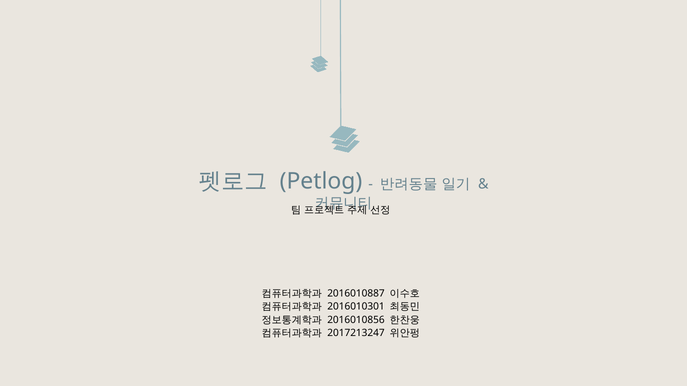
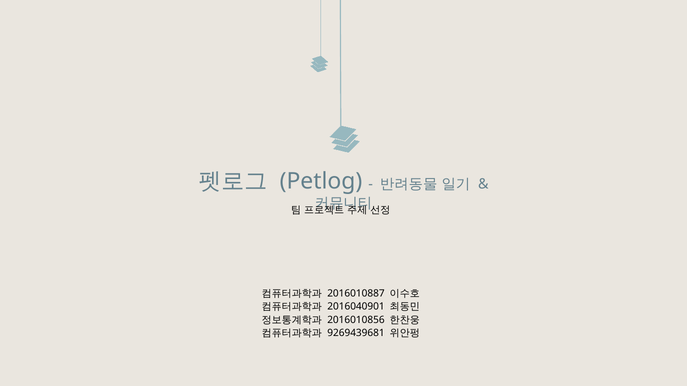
2016010301: 2016010301 -> 2016040901 (356, 307)
2017213247: 2017213247 -> 9269439681 (356, 333)
